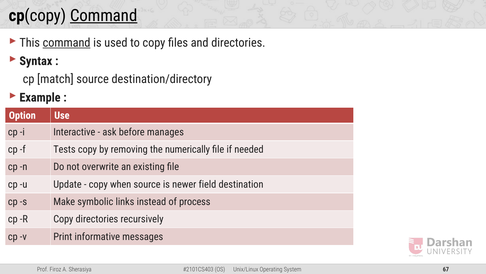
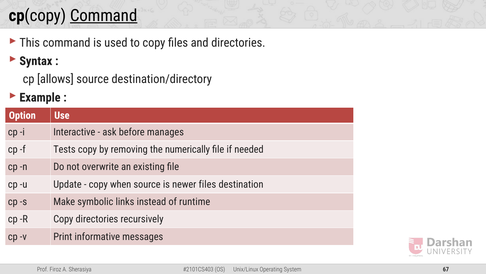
command underline: present -> none (67, 43)
match: match -> allows (55, 79)
newer field: field -> files (207, 184)
process: process -> runtime (195, 201)
